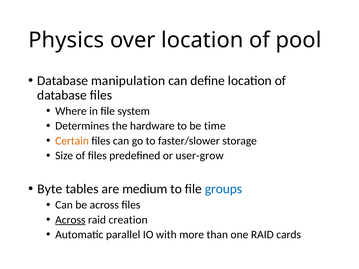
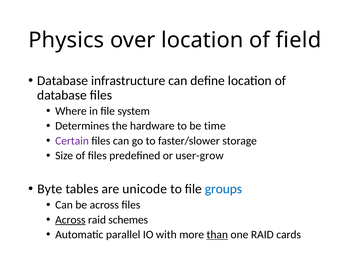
pool: pool -> field (298, 40)
manipulation: manipulation -> infrastructure (128, 81)
Certain colour: orange -> purple (72, 141)
medium: medium -> unicode (145, 189)
creation: creation -> schemes (128, 220)
than underline: none -> present (217, 235)
